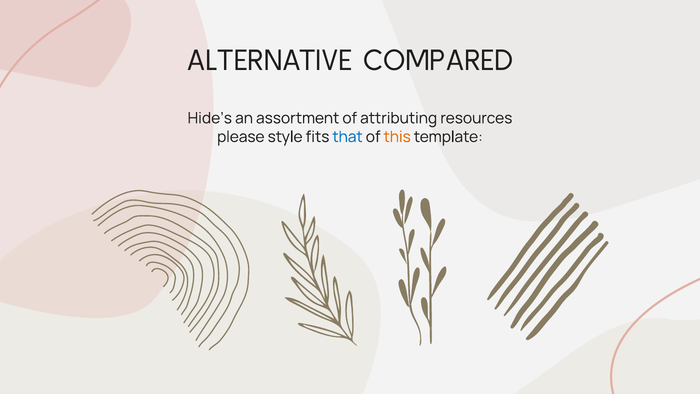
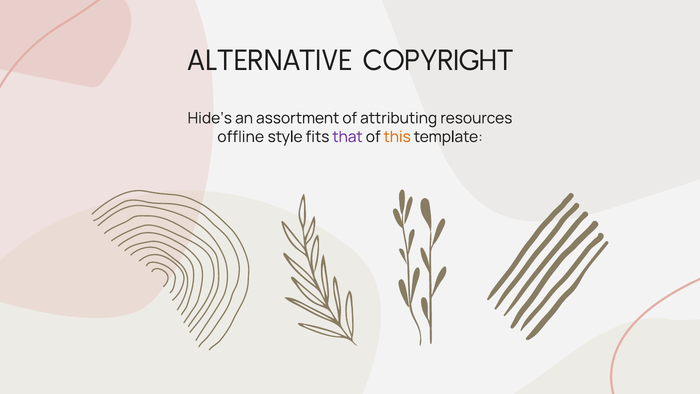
COMPARED: COMPARED -> COPYRIGHT (438, 61)
please: please -> offline (241, 137)
that colour: blue -> purple (348, 137)
